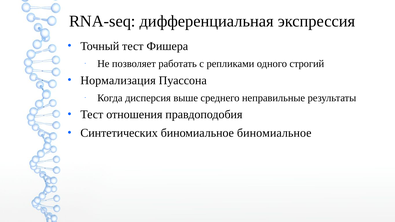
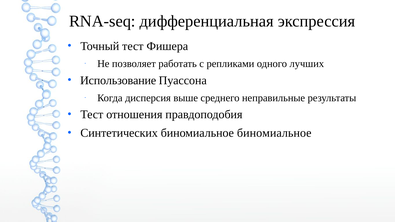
строгий: строгий -> лучших (307, 64)
Нормализация: Нормализация -> Использование (118, 80)
